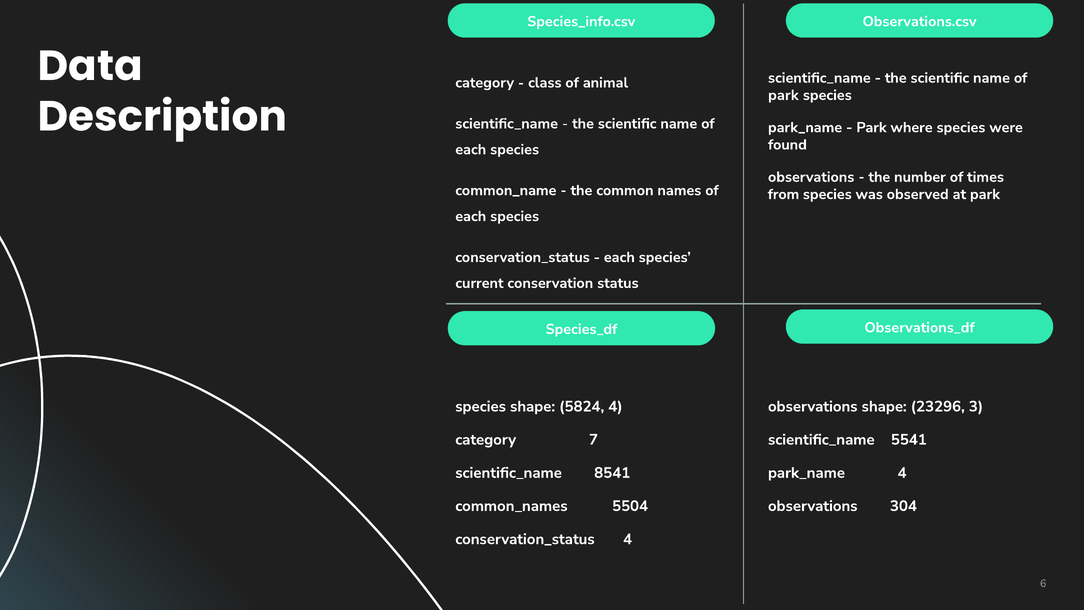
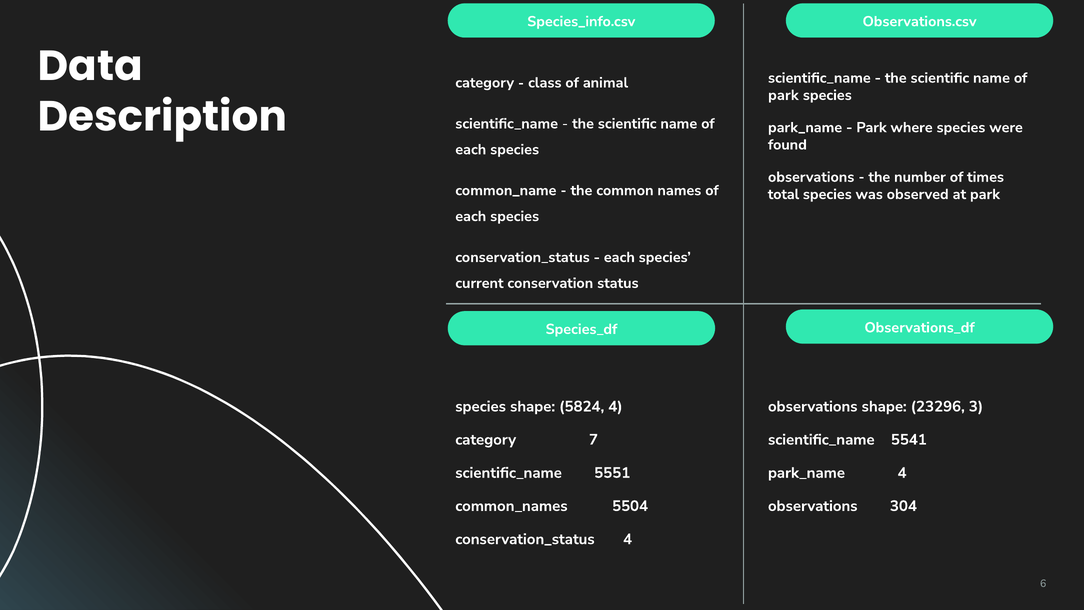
from: from -> total (783, 194)
8541: 8541 -> 5551 (612, 473)
